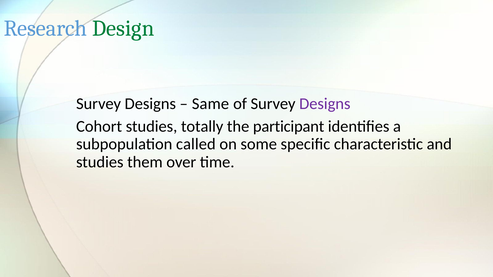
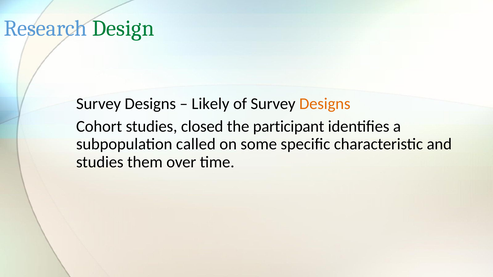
Same: Same -> Likely (210, 104)
Designs colour: purple -> orange (325, 104)
totally: totally -> closed (202, 127)
